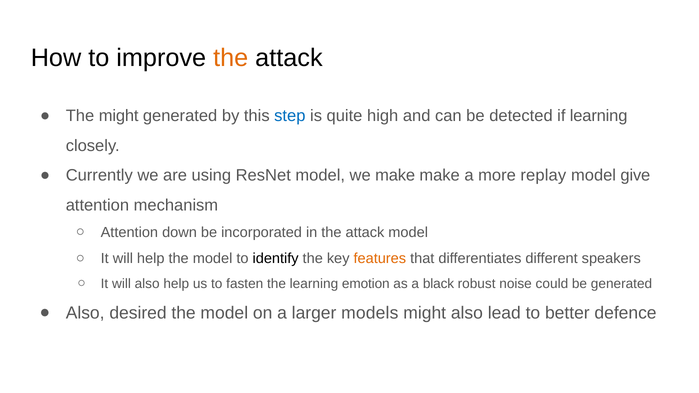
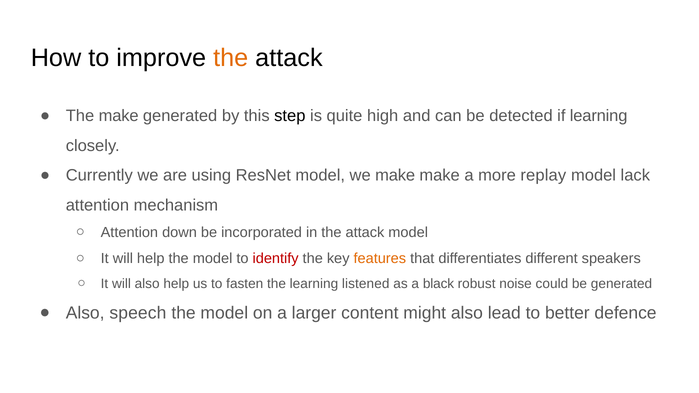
The might: might -> make (119, 116)
step colour: blue -> black (290, 116)
give: give -> lack (635, 176)
identify colour: black -> red (276, 259)
emotion: emotion -> listened (366, 284)
desired: desired -> speech (138, 313)
models: models -> content (370, 313)
